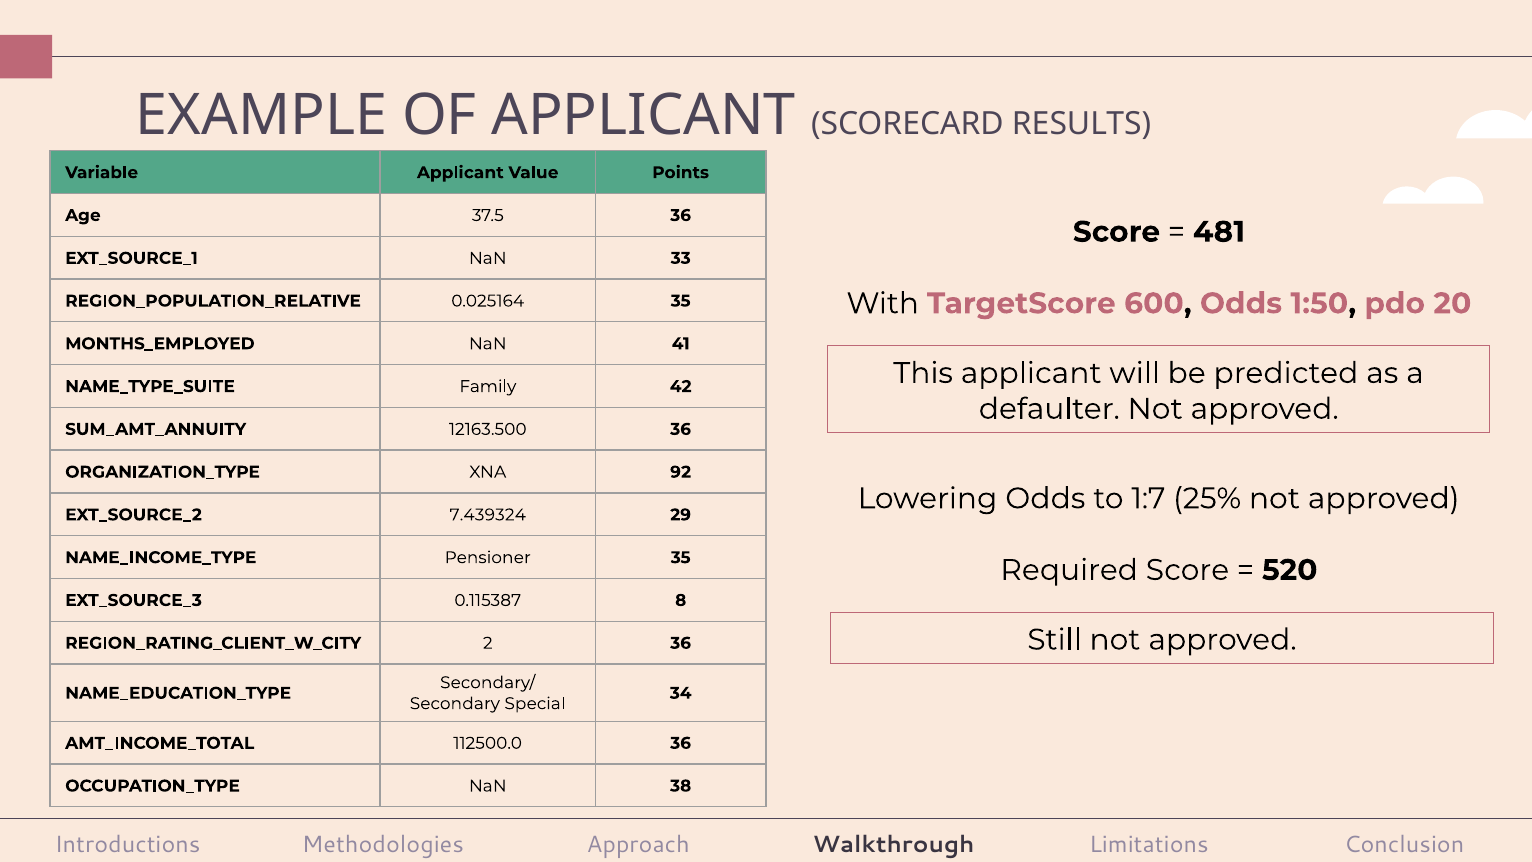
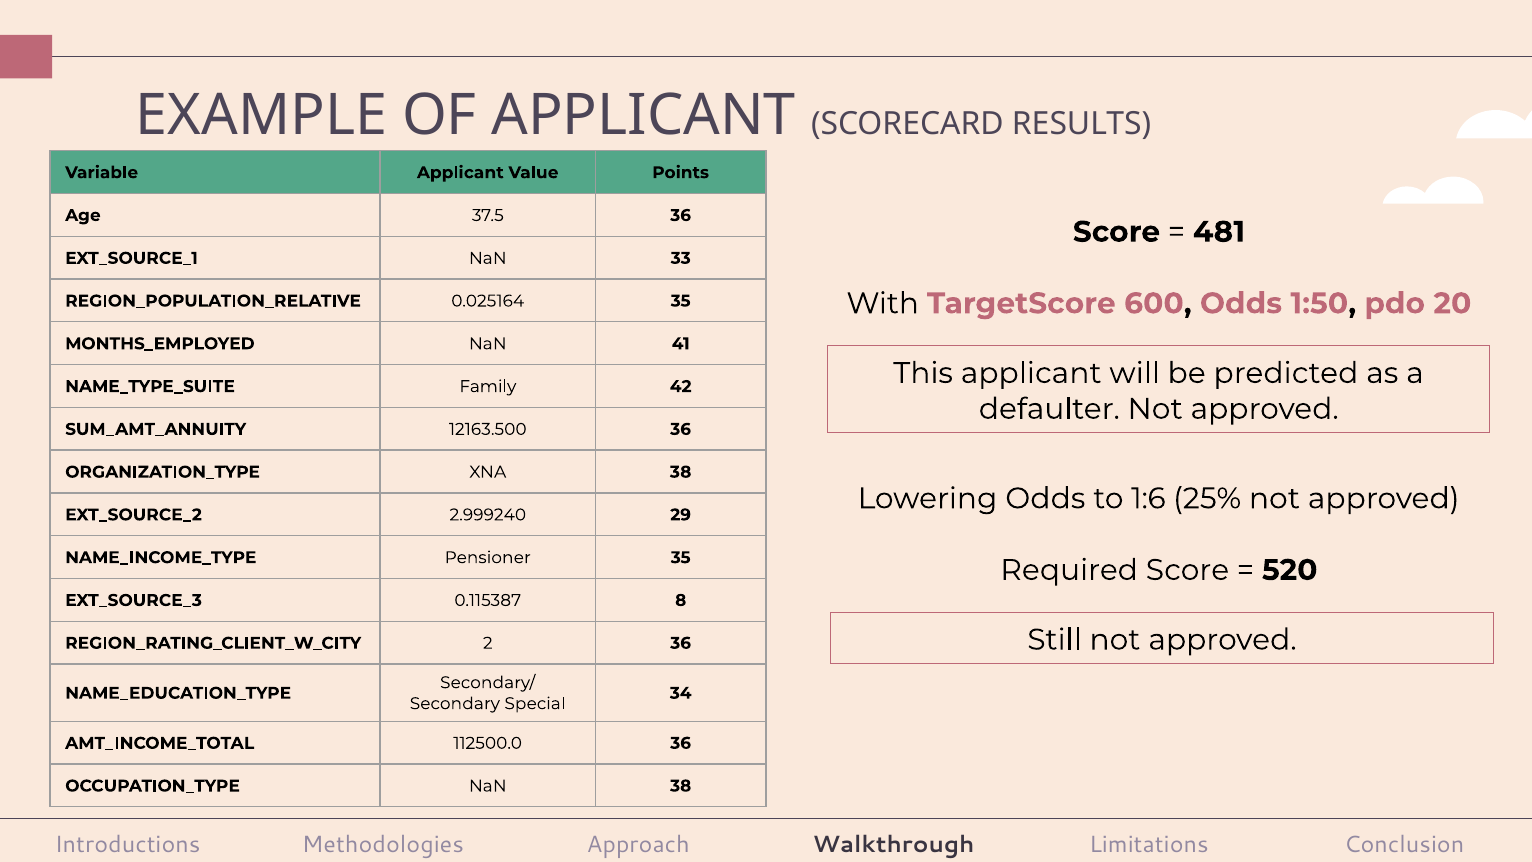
XNA 92: 92 -> 38 (681, 472)
1:7: 1:7 -> 1:6 (1148, 498)
7.439324: 7.439324 -> 2.999240 (488, 515)
